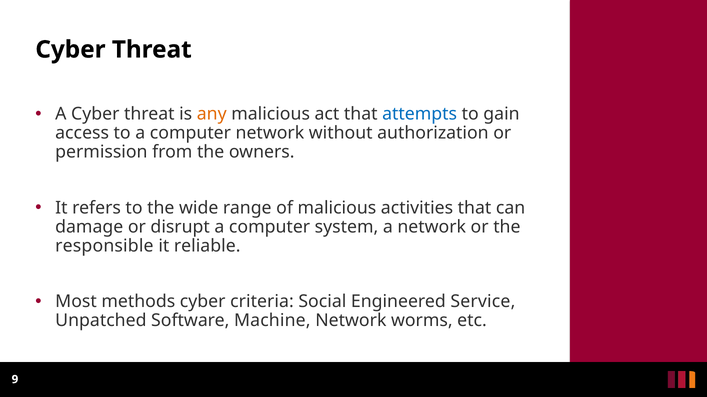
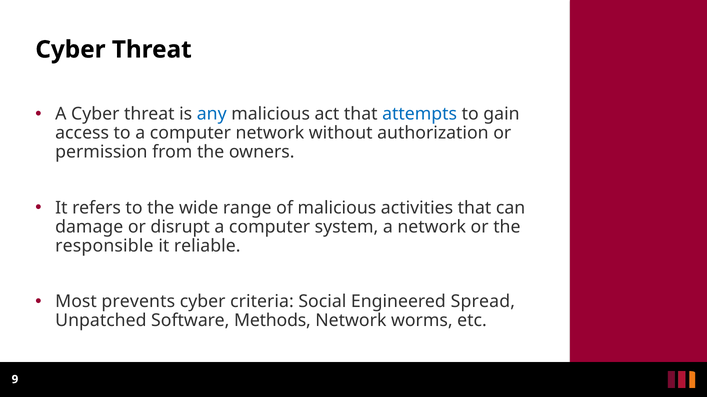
any colour: orange -> blue (212, 114)
methods: methods -> prevents (138, 302)
Service: Service -> Spread (483, 302)
Machine: Machine -> Methods (272, 321)
